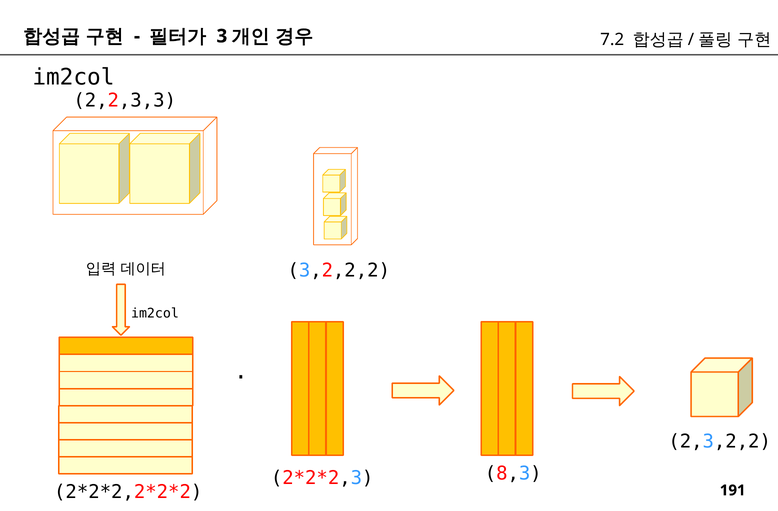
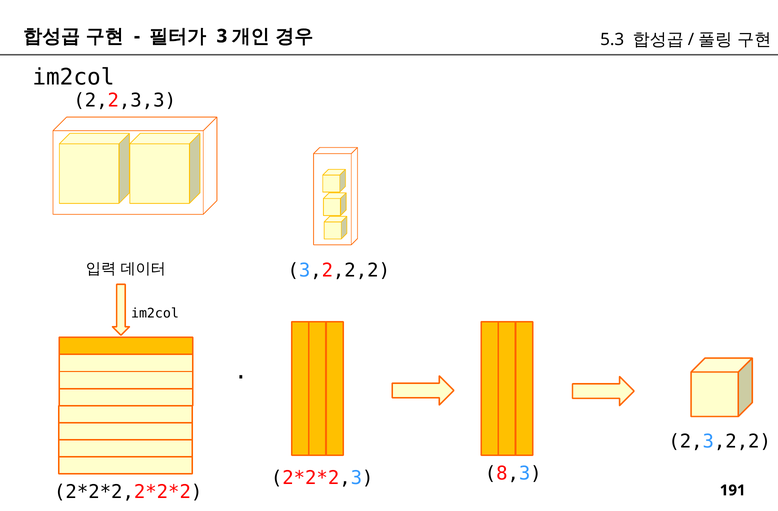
7.2: 7.2 -> 5.3 (612, 40)
